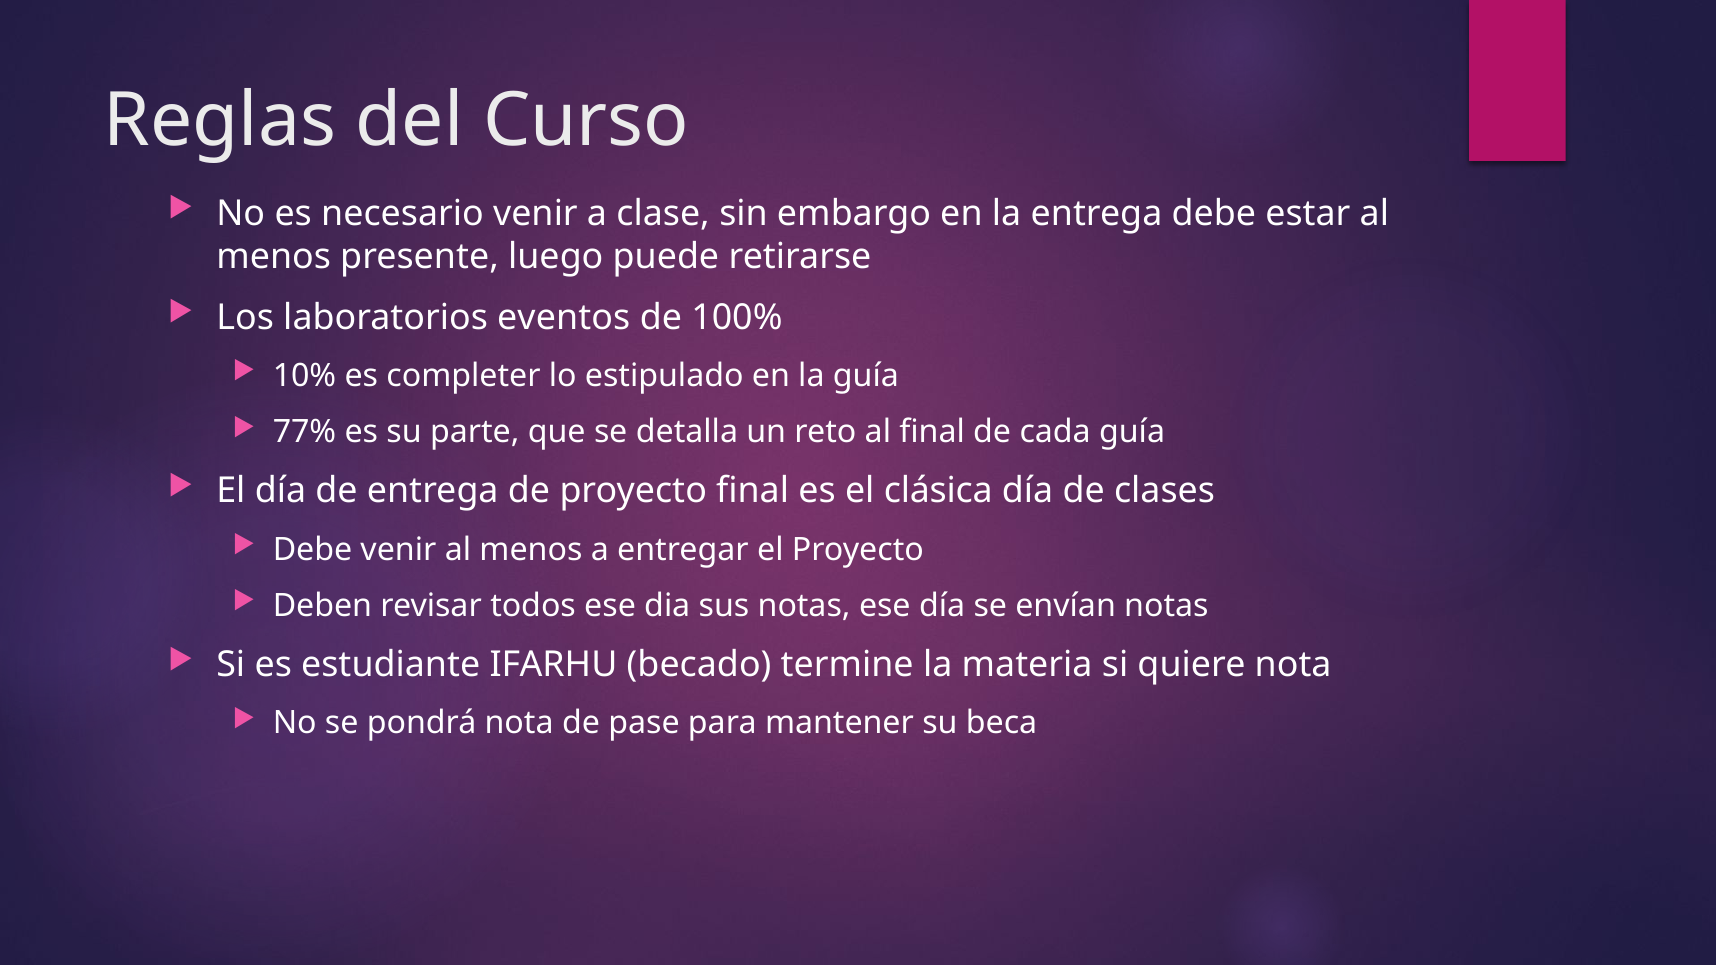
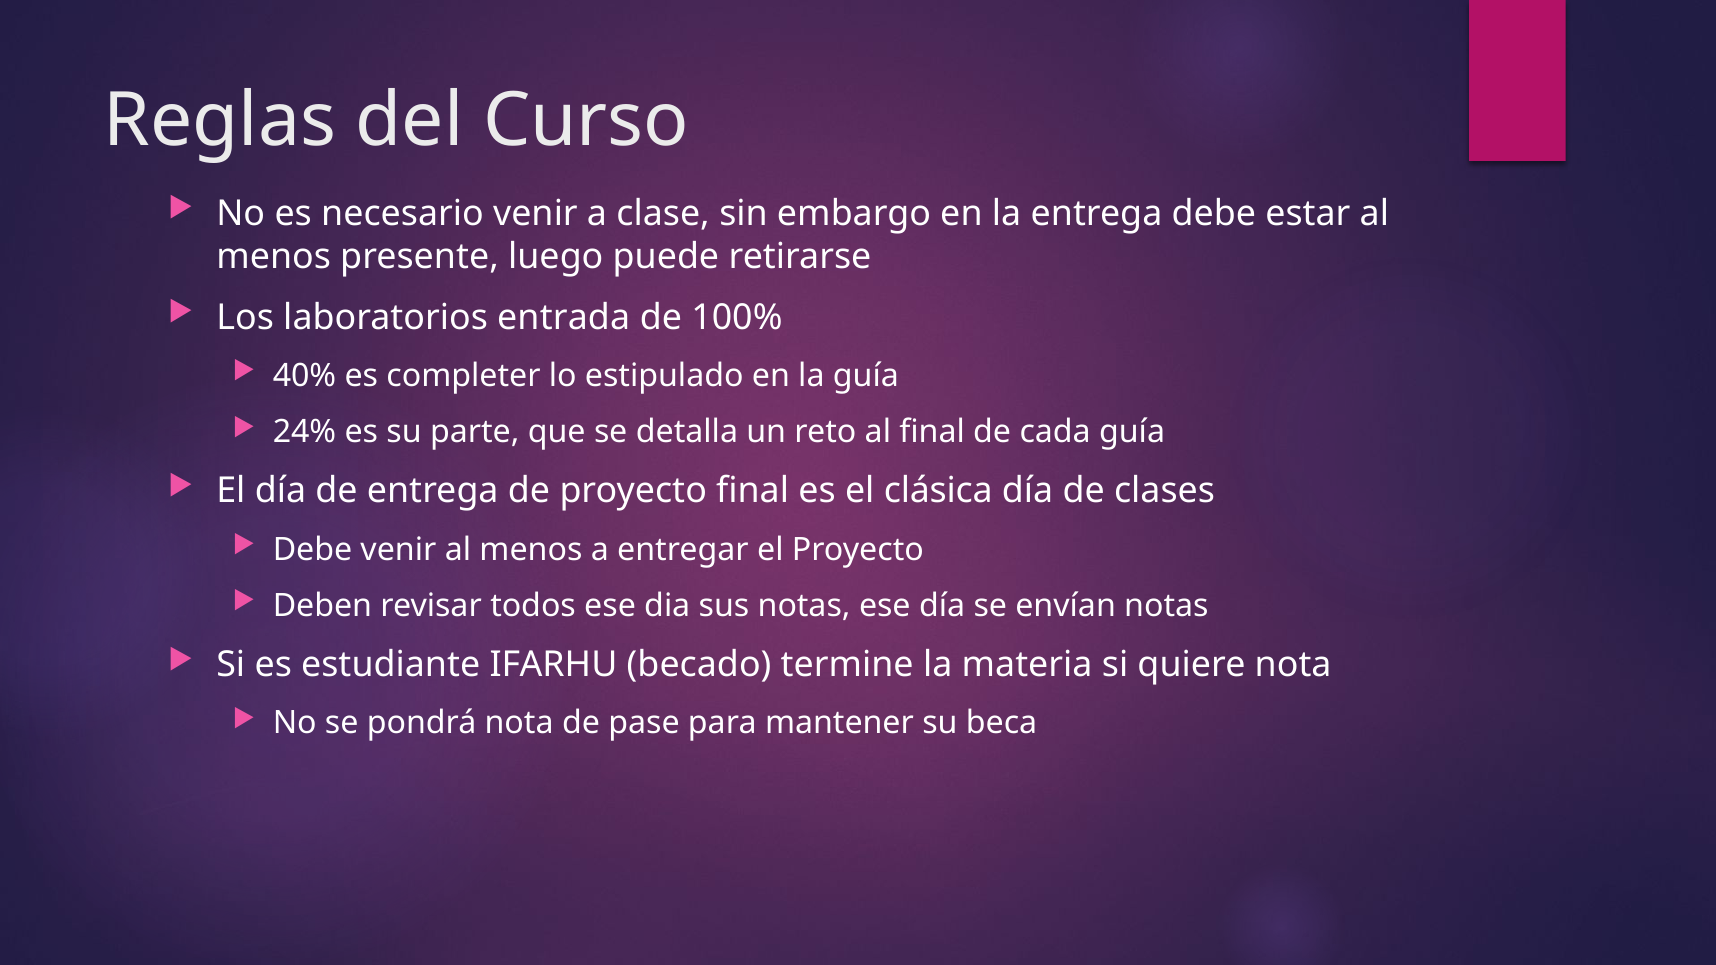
eventos: eventos -> entrada (564, 317)
10%: 10% -> 40% (304, 376)
77%: 77% -> 24% (304, 432)
